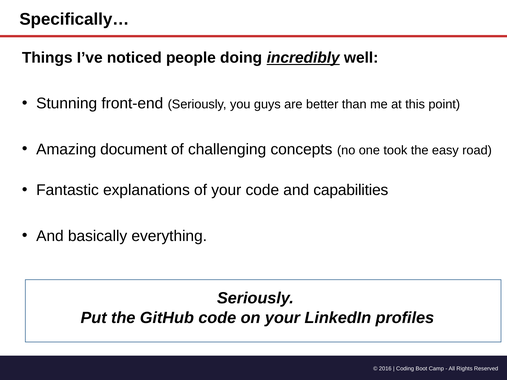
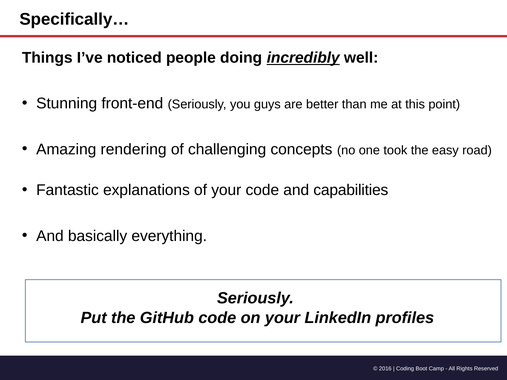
document: document -> rendering (134, 149)
